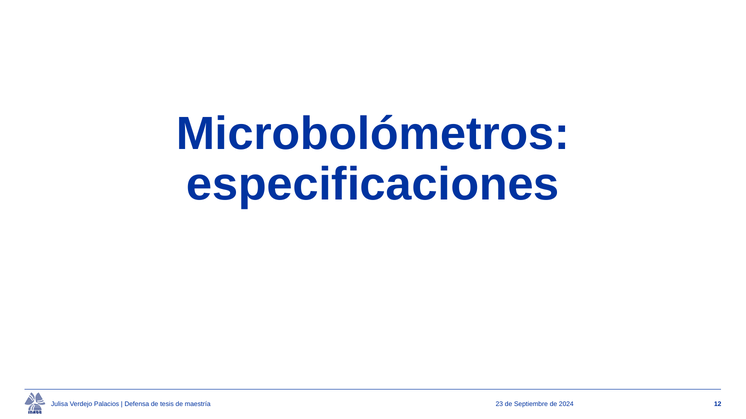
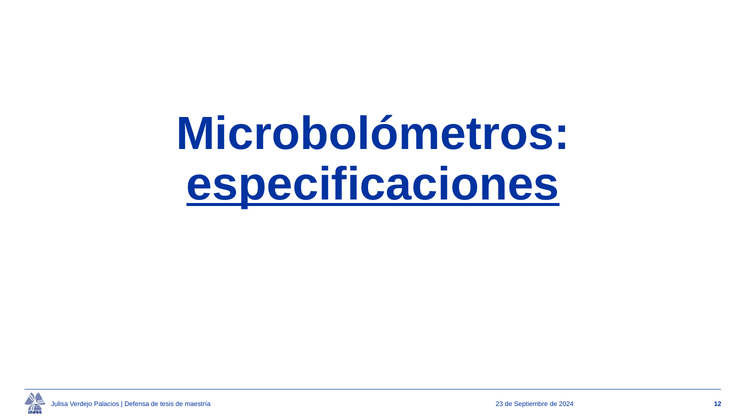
especificaciones underline: none -> present (373, 185)
